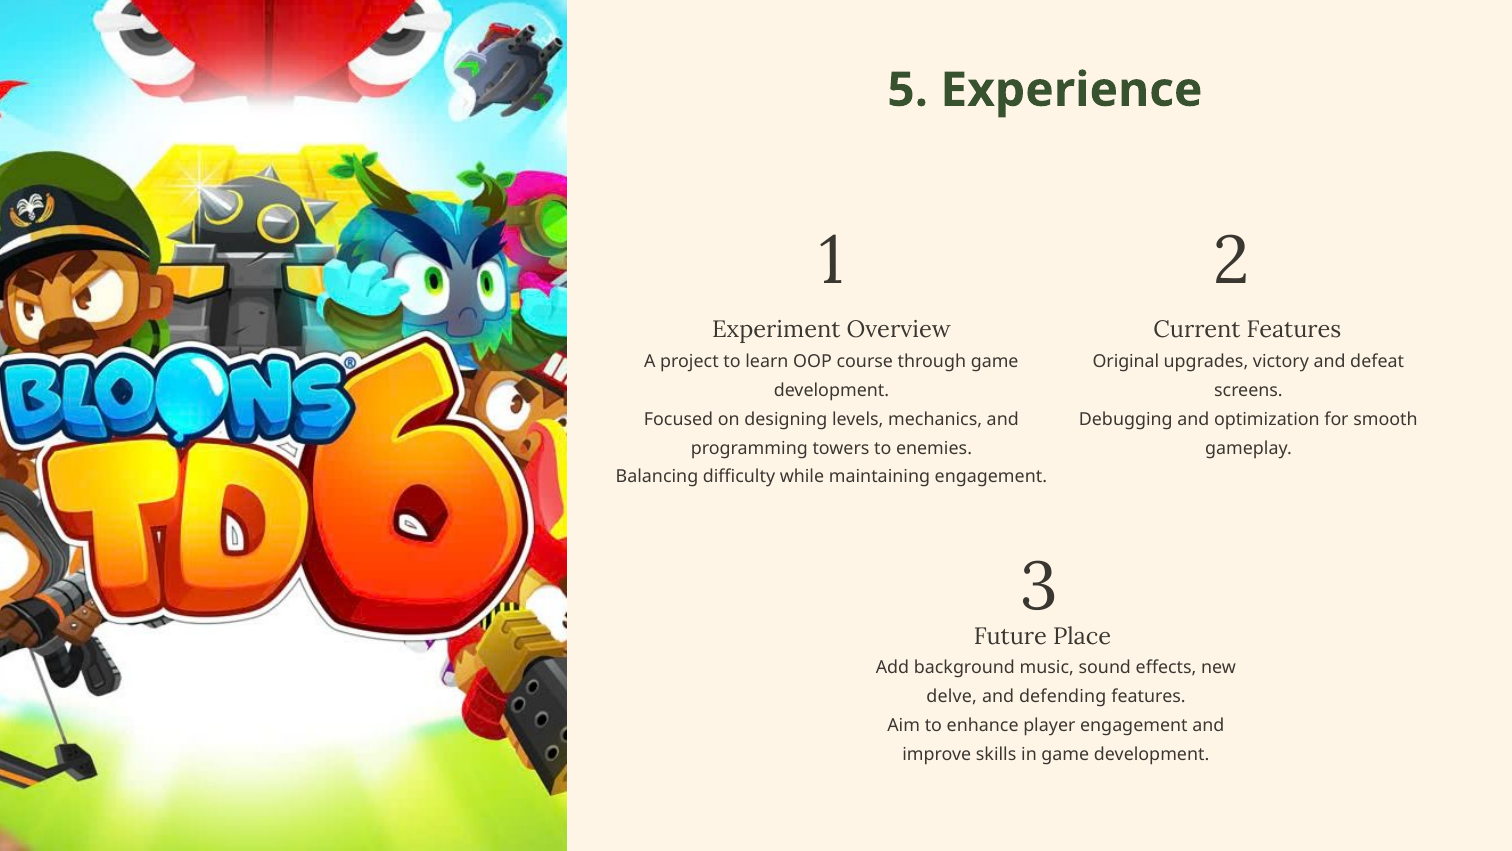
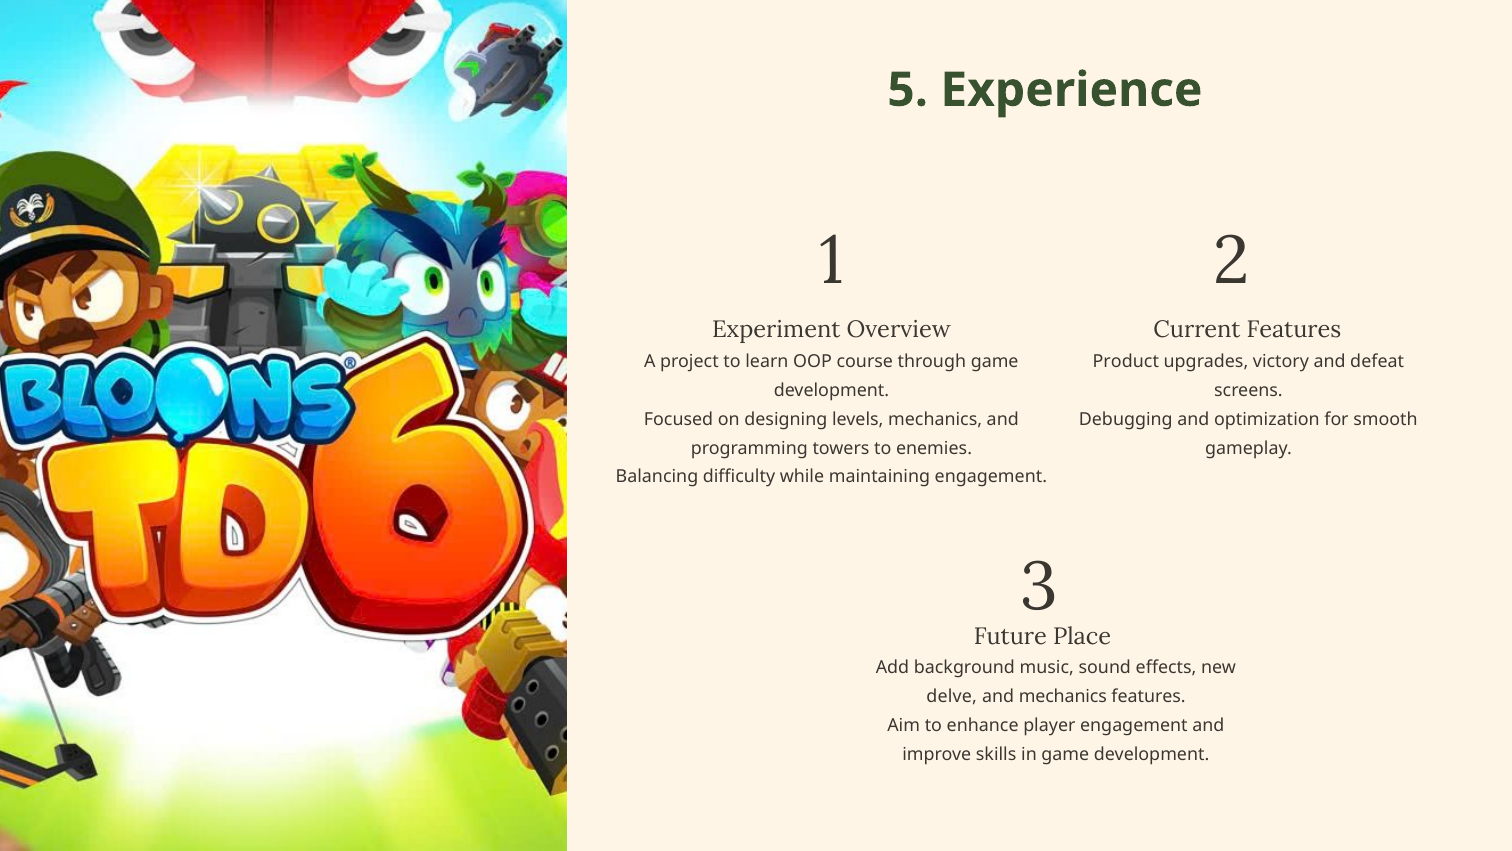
Original: Original -> Product (1126, 362)
and defending: defending -> mechanics (1063, 696)
